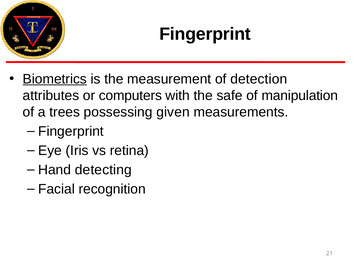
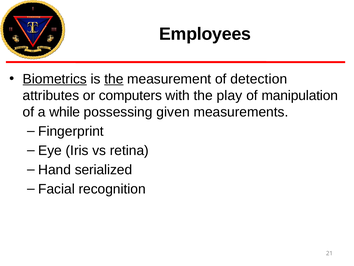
Fingerprint: Fingerprint -> Employees (205, 34)
the underline: none -> present (114, 79)
safe: safe -> play (229, 95)
trees: trees -> while (65, 112)
detecting: detecting -> serialized (104, 170)
